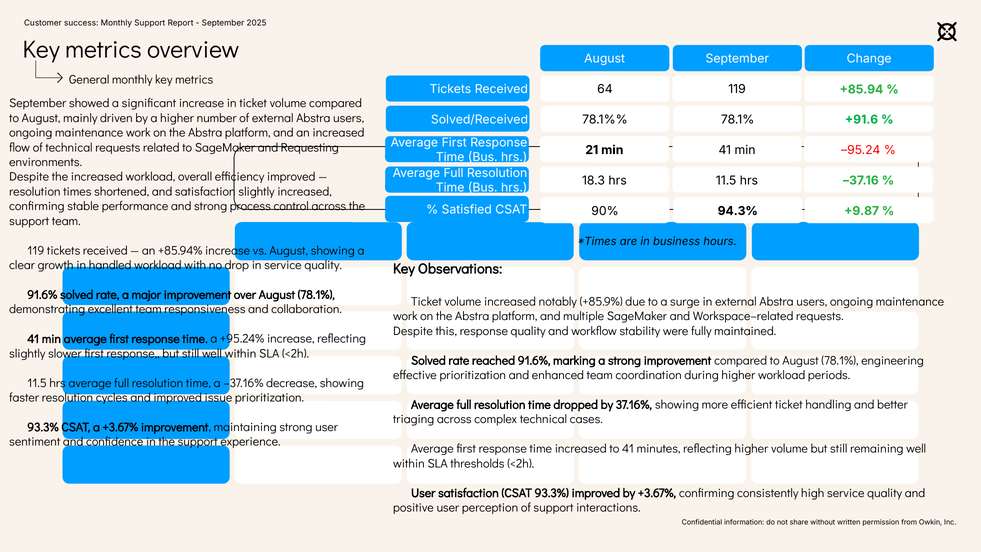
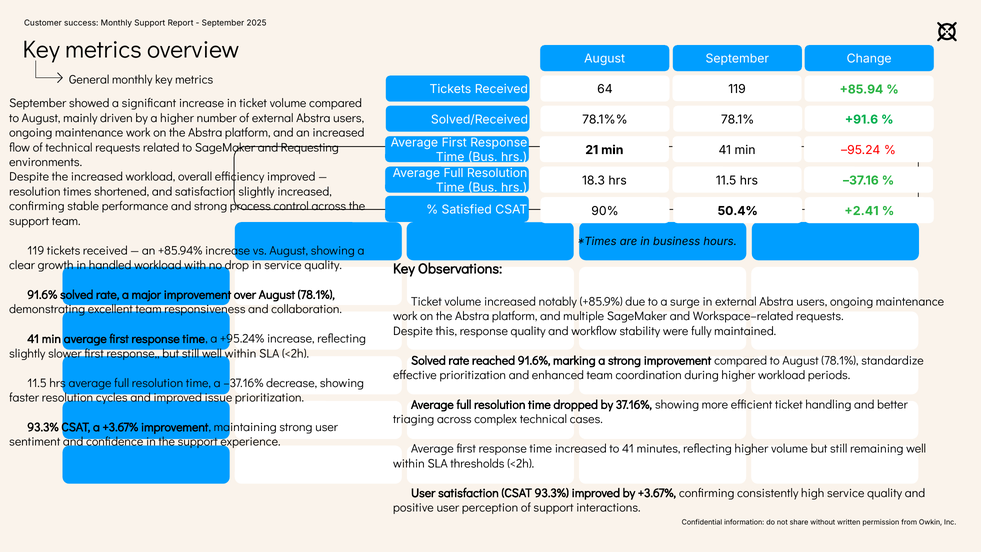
+9.87: +9.87 -> +2.41 (861, 211)
94.3%: 94.3% -> 50.4% (738, 211)
engineering: engineering -> standardize (892, 360)
